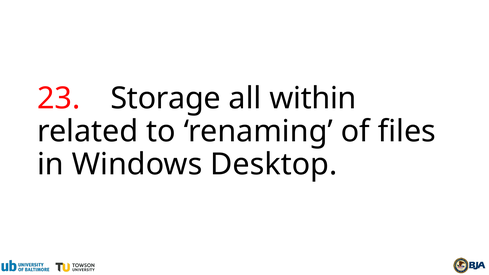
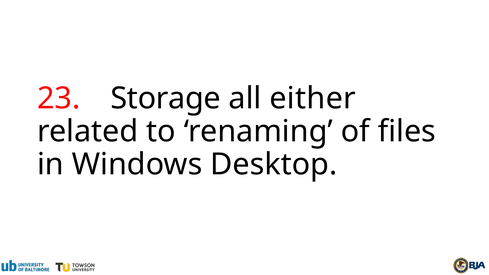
within: within -> either (313, 98)
